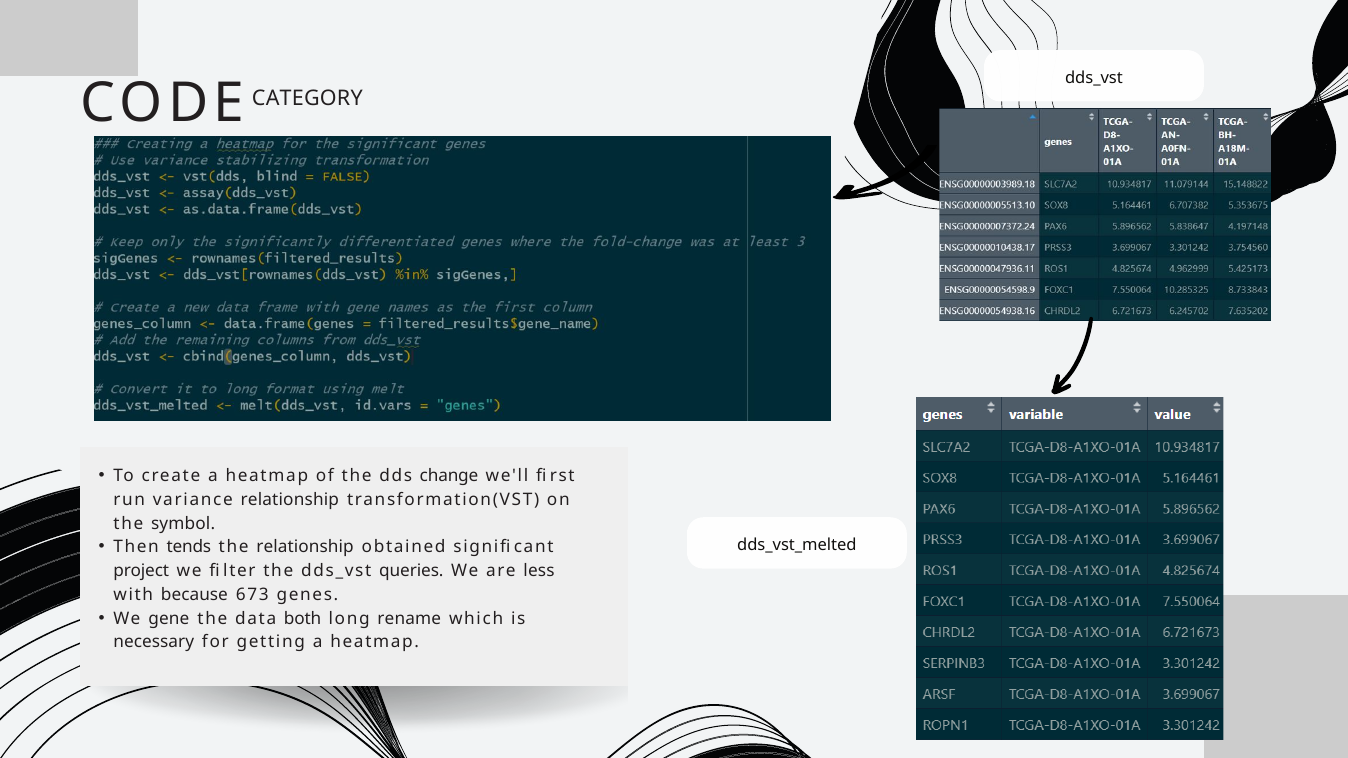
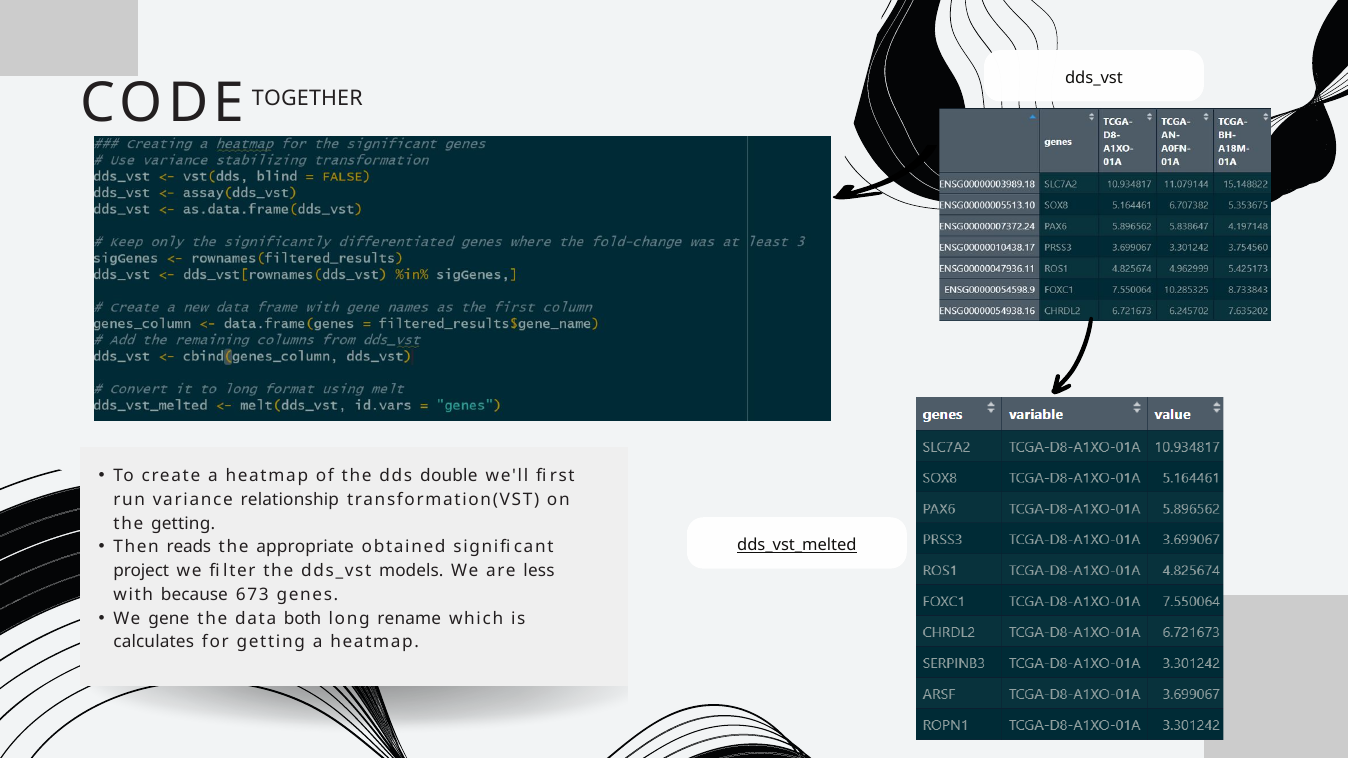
CATEGORY: CATEGORY -> TOGETHER (307, 99)
change: change -> double (449, 476)
the symbol: symbol -> getting (183, 524)
tends: tends -> reads (189, 547)
the relationship: relationship -> appropriate (305, 547)
dds_vst_melted underline: none -> present (797, 546)
queries: queries -> models (411, 571)
necessary: necessary -> calculates (154, 642)
